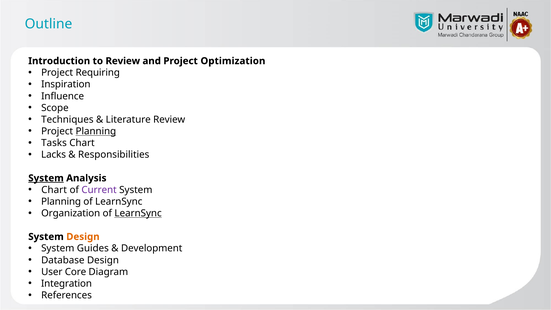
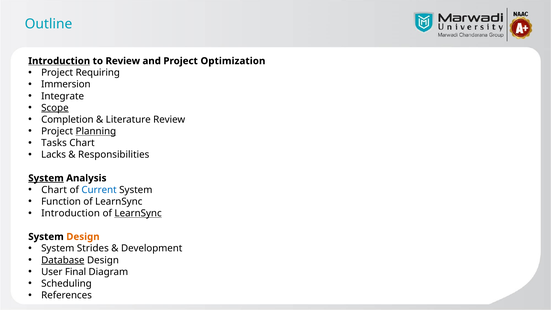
Introduction underline: none -> present (59, 61)
Inspiration: Inspiration -> Immersion (66, 84)
Influence: Influence -> Integrate (63, 96)
Scope underline: none -> present (55, 108)
Techniques: Techniques -> Completion (67, 120)
Current colour: purple -> blue (99, 190)
Planning: Planning -> Function (61, 202)
Organization: Organization -> Introduction (71, 213)
Guides: Guides -> Strides (93, 248)
Database underline: none -> present (63, 260)
Core: Core -> Final (76, 272)
Integration: Integration -> Scheduling (66, 284)
